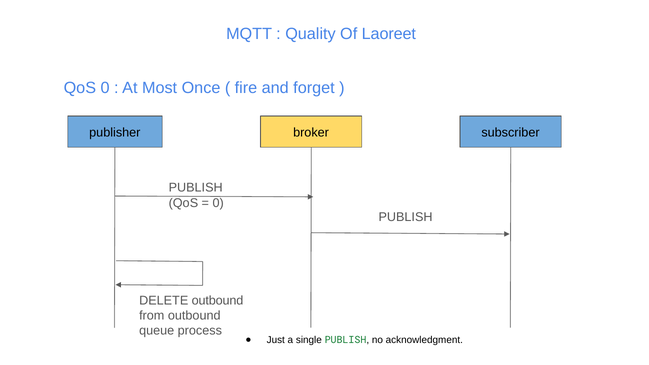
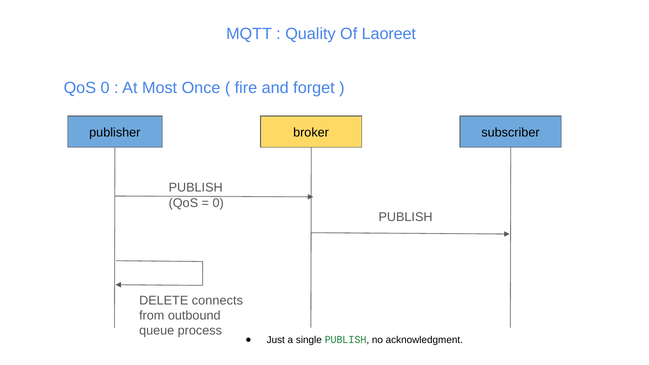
DELETE outbound: outbound -> connects (217, 300)
